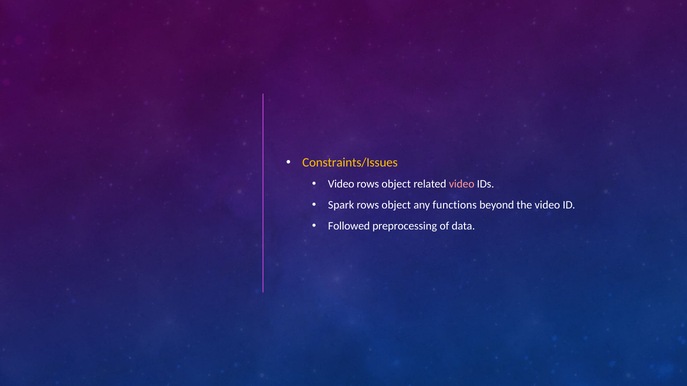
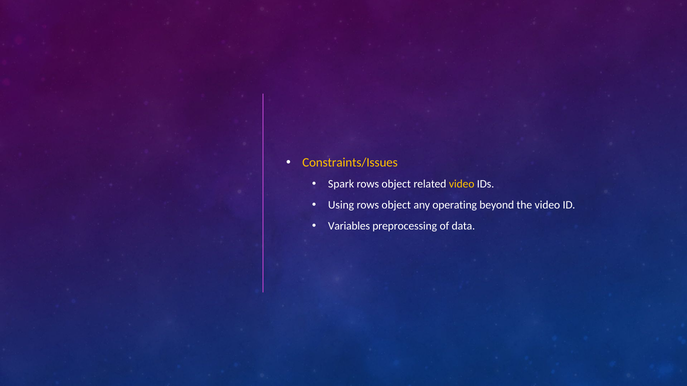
Video: Video -> Spark (341, 184)
video colour: pink -> yellow (462, 184)
Spark: Spark -> Using (341, 205)
functions: functions -> operating (455, 205)
Followed: Followed -> Variables (349, 226)
